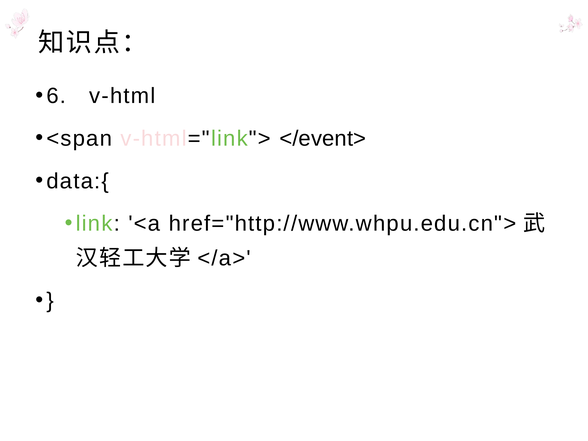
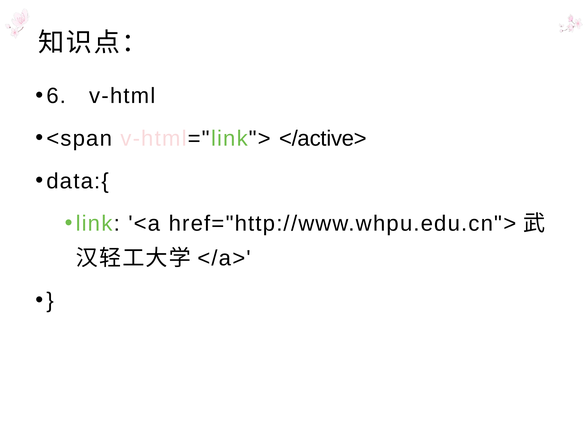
</event>: </event> -> </active> (323, 138)
